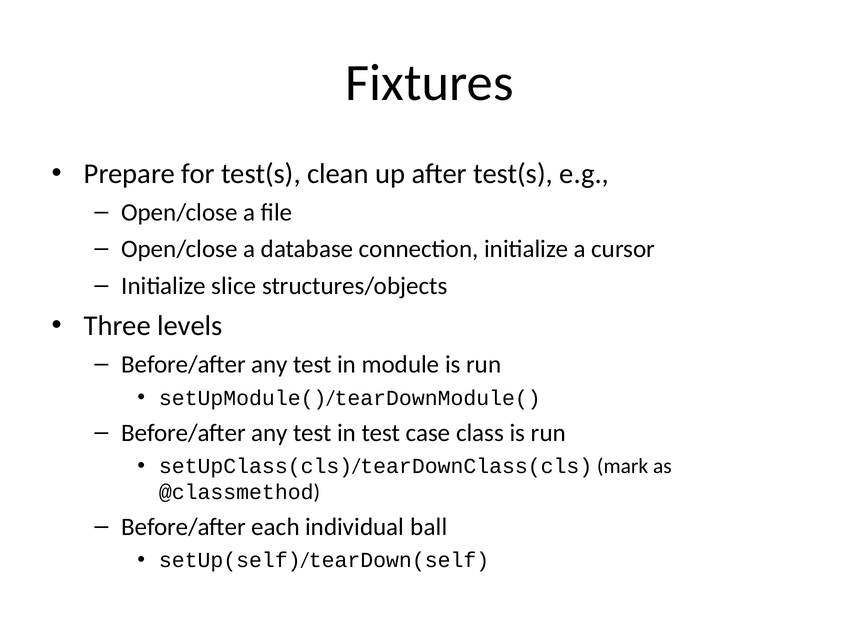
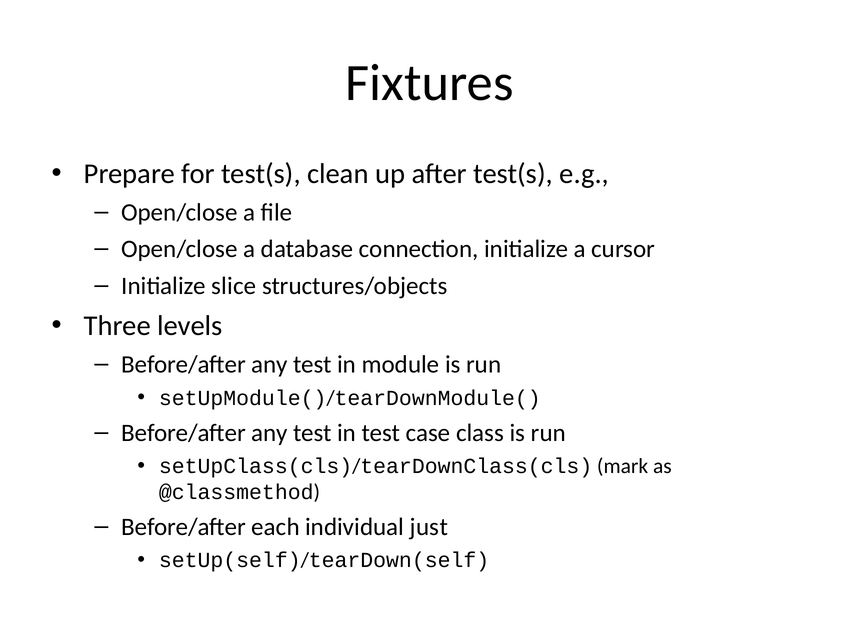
ball: ball -> just (429, 527)
